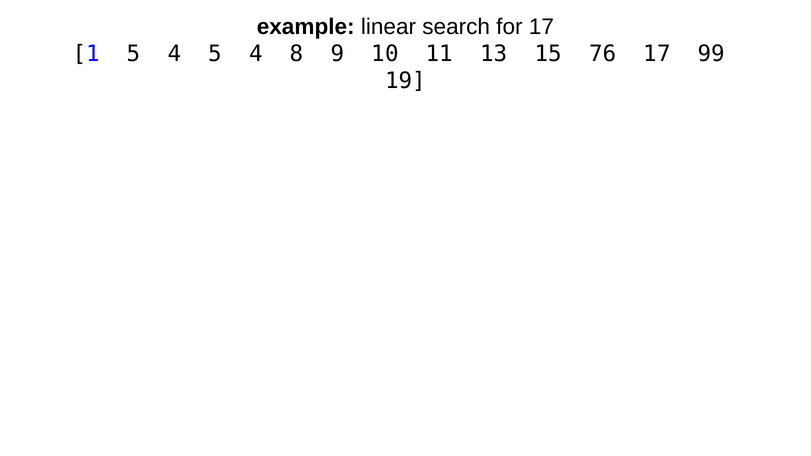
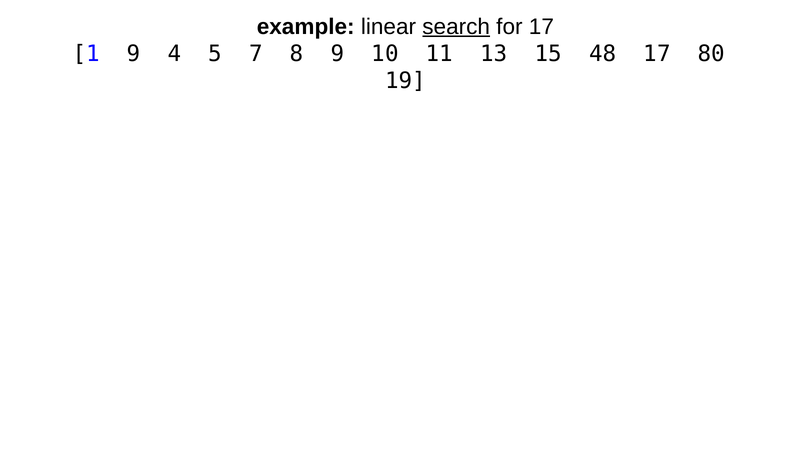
search underline: none -> present (456, 27)
1 5: 5 -> 9 (134, 54)
4 5 4: 4 -> 7 (256, 54)
76: 76 -> 48 (603, 54)
99: 99 -> 80 (711, 54)
